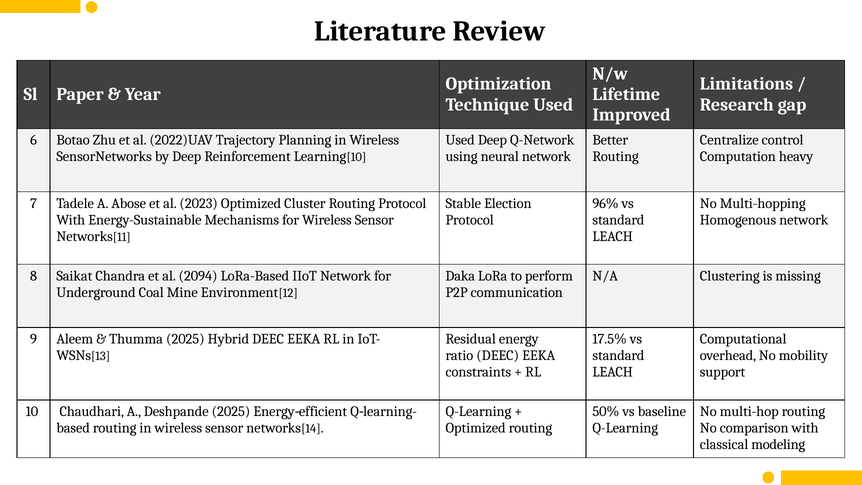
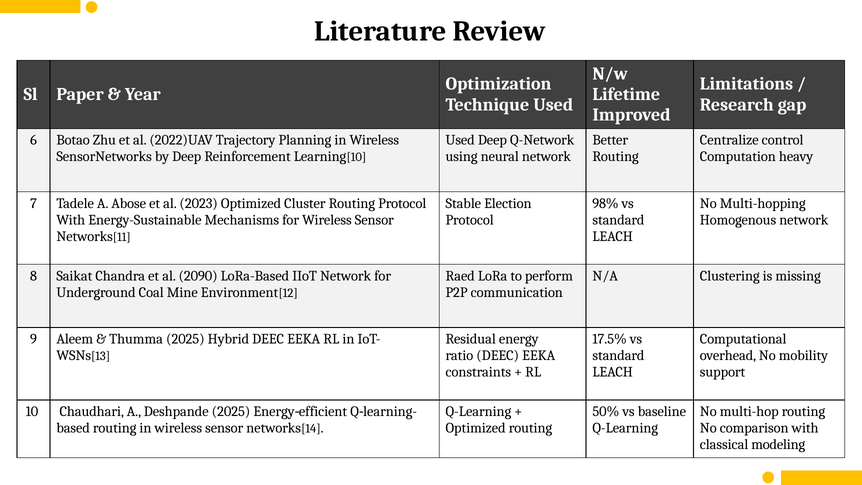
96%: 96% -> 98% (605, 203)
2094: 2094 -> 2090 (198, 276)
Daka: Daka -> Raed (460, 276)
